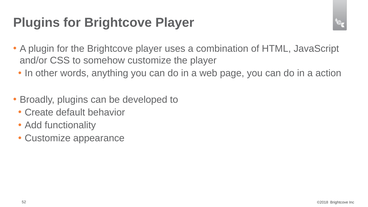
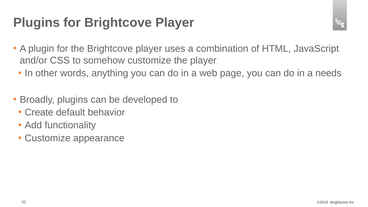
action: action -> needs (328, 73)
